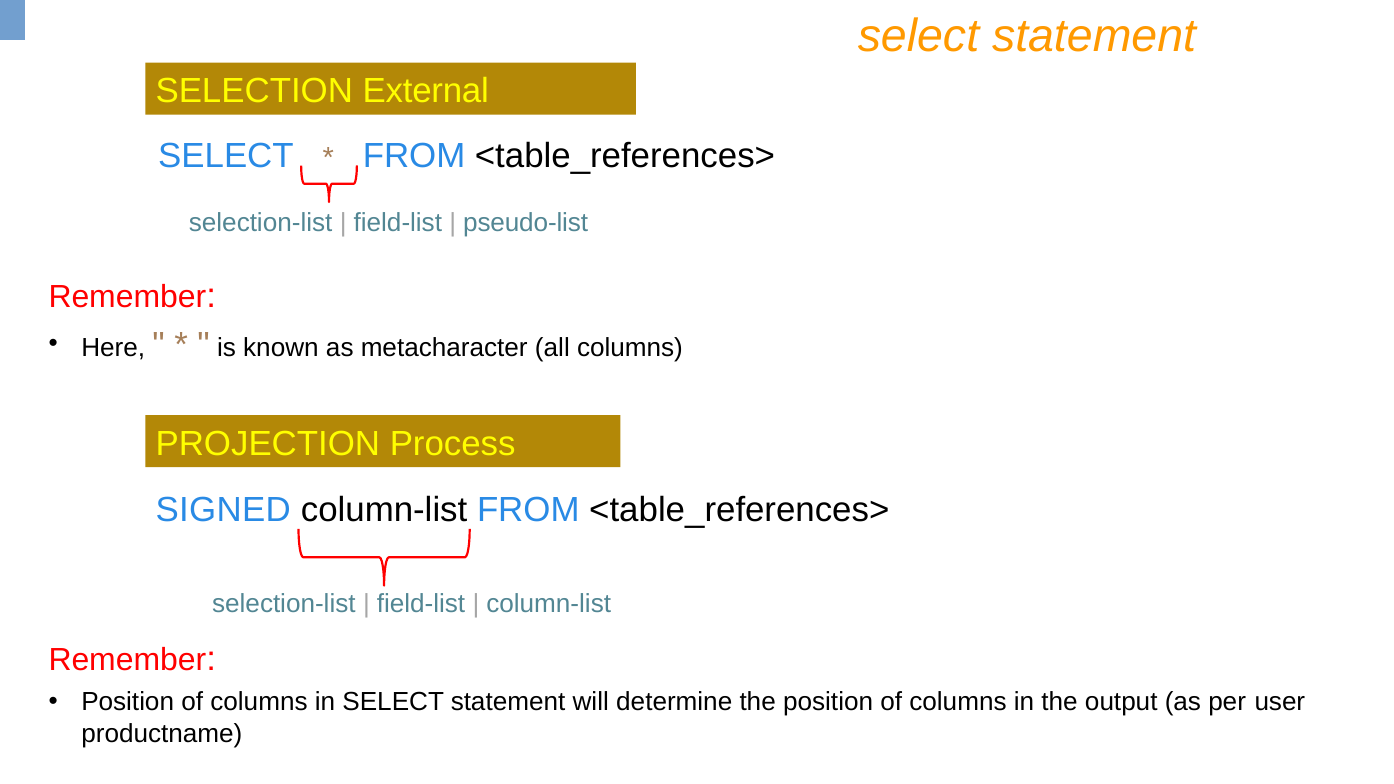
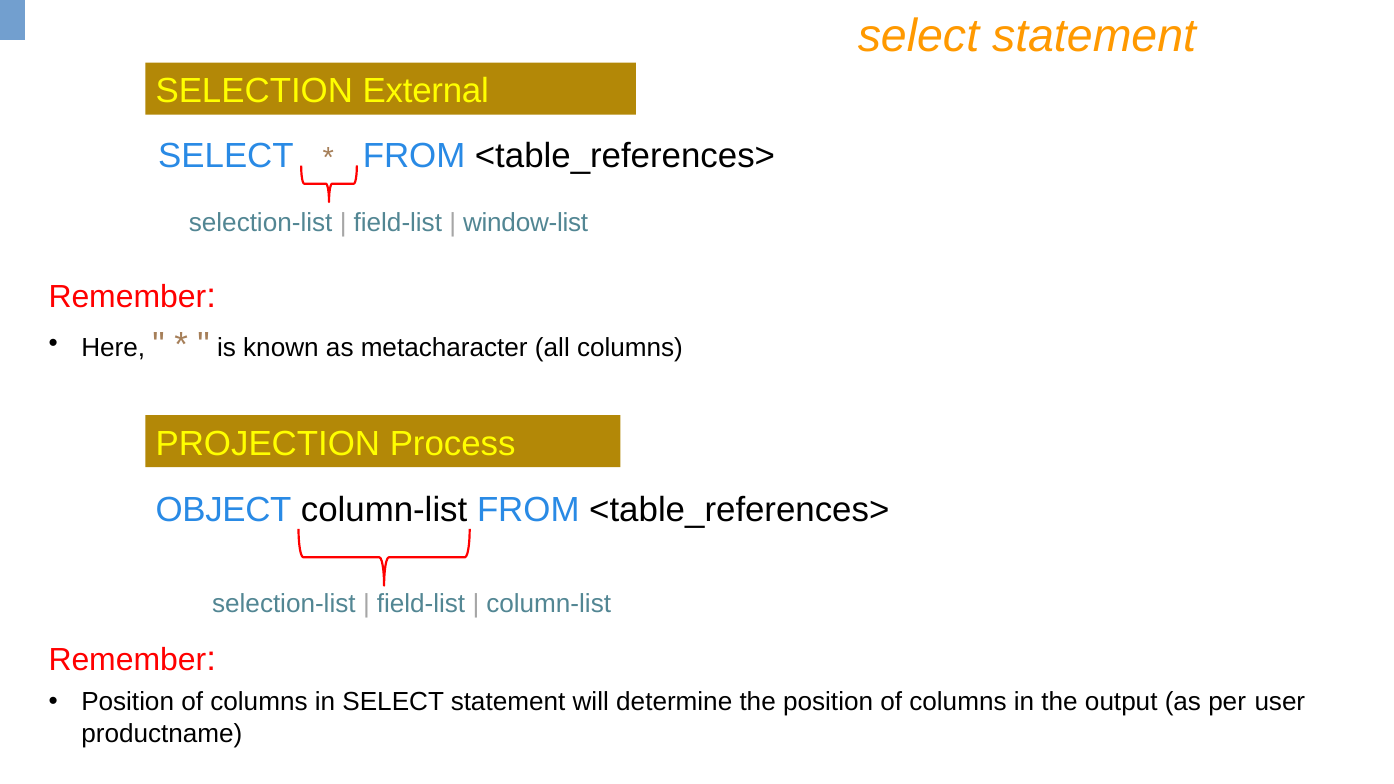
pseudo-list: pseudo-list -> window-list (526, 223)
SIGNED: SIGNED -> OBJECT (224, 510)
